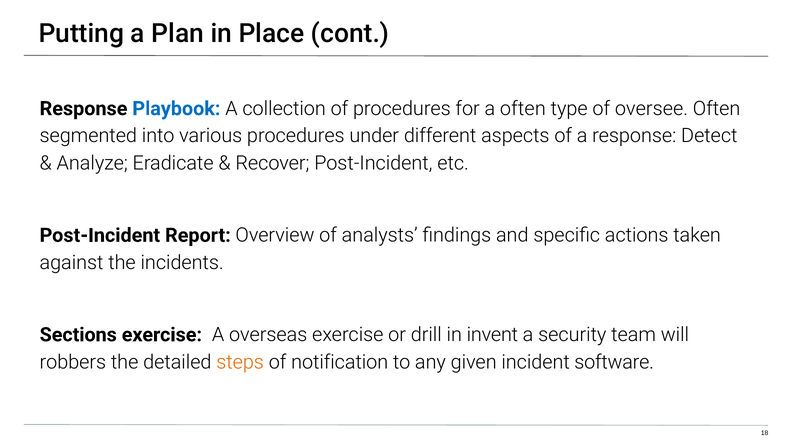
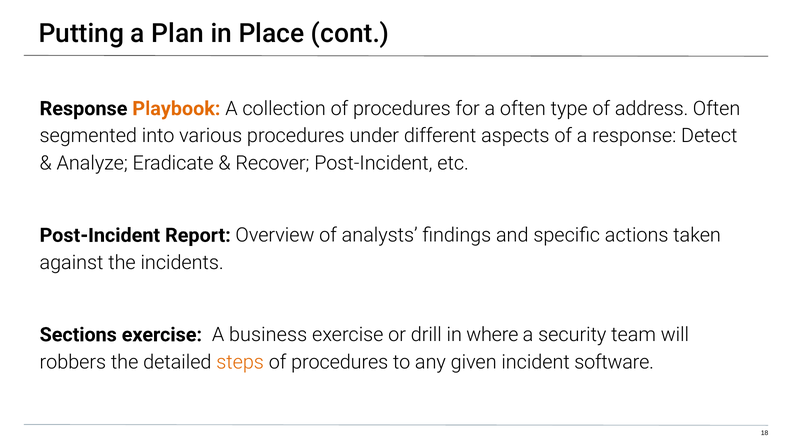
Playbook colour: blue -> orange (176, 109)
oversee: oversee -> address (652, 109)
overseas: overseas -> business (268, 335)
invent: invent -> where (492, 335)
notification: notification -> procedures (340, 362)
